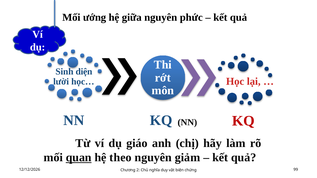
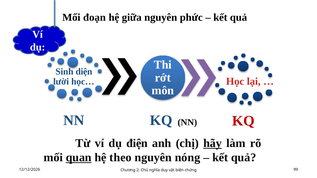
ướng: ướng -> đoạn (94, 17)
giáo: giáo -> điện (137, 143)
hãy underline: none -> present (213, 143)
giảm: giảm -> nóng (187, 158)
